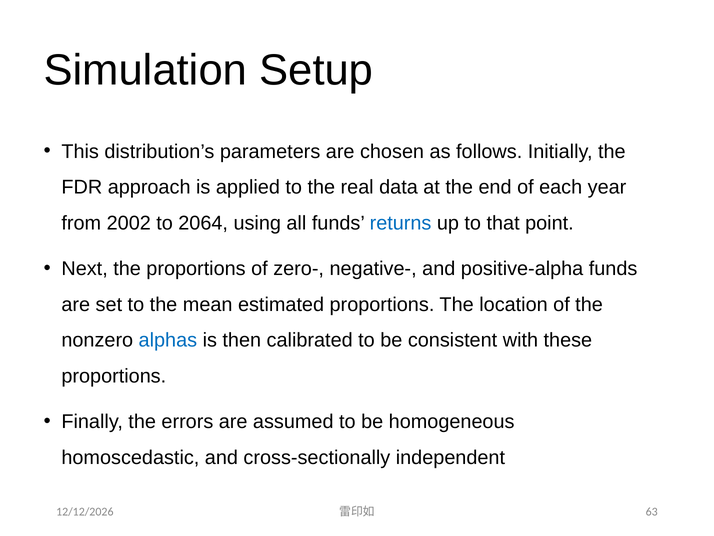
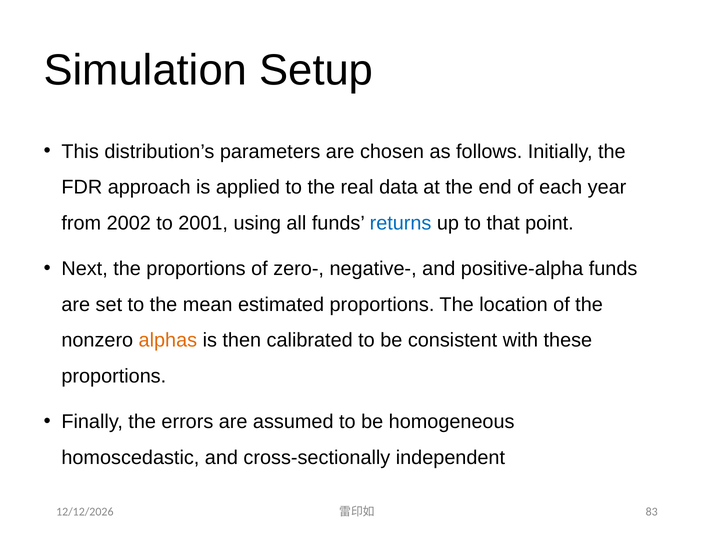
2064: 2064 -> 2001 (203, 223)
alphas colour: blue -> orange (168, 340)
63: 63 -> 83 (652, 511)
